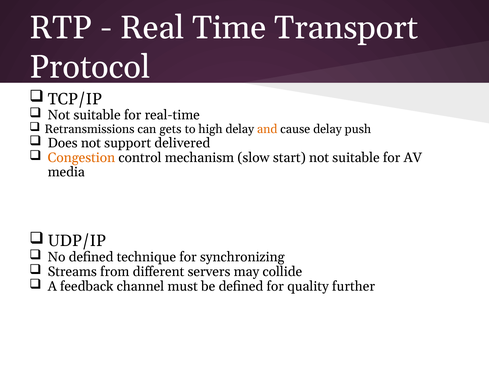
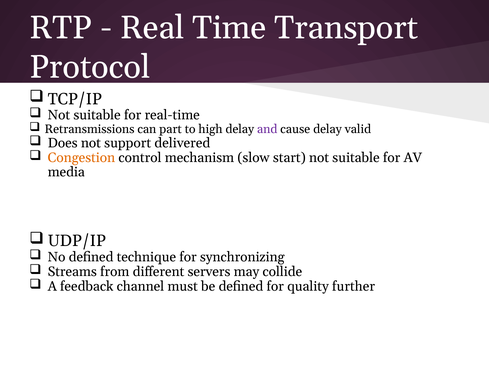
gets: gets -> part (171, 129)
and colour: orange -> purple (267, 129)
push: push -> valid (358, 129)
